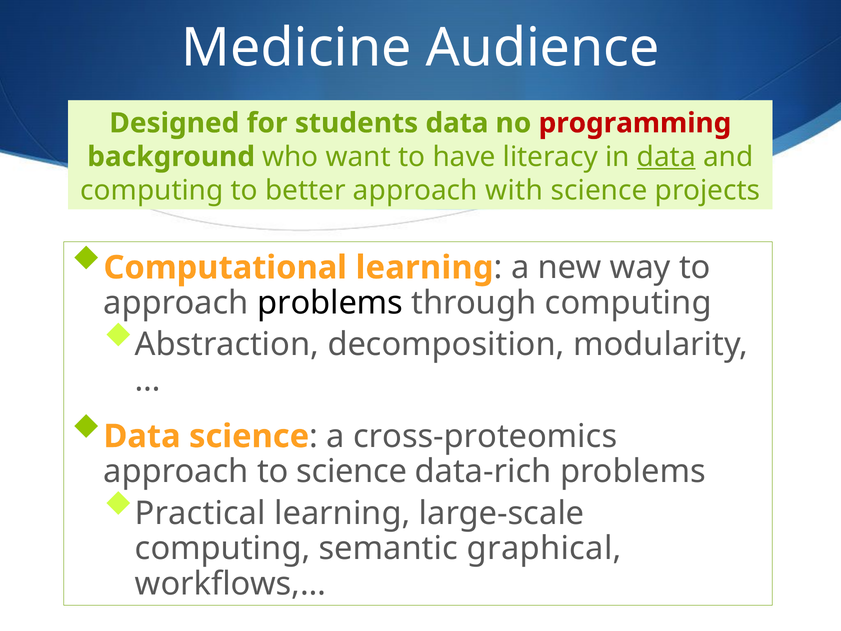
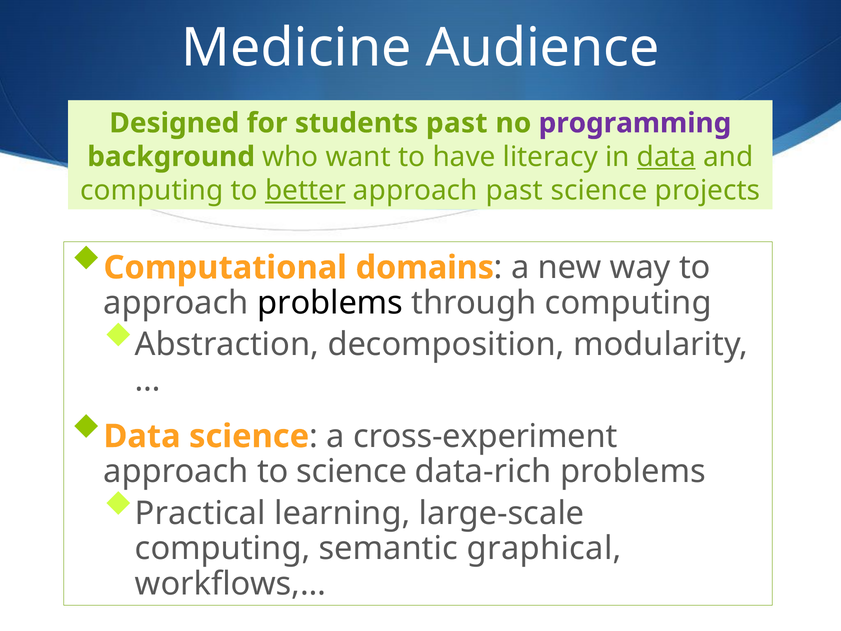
students data: data -> past (457, 123)
programming colour: red -> purple (635, 123)
better underline: none -> present (305, 190)
approach with: with -> past (514, 190)
Computational learning: learning -> domains (425, 268)
cross-proteomics: cross-proteomics -> cross-experiment (485, 436)
